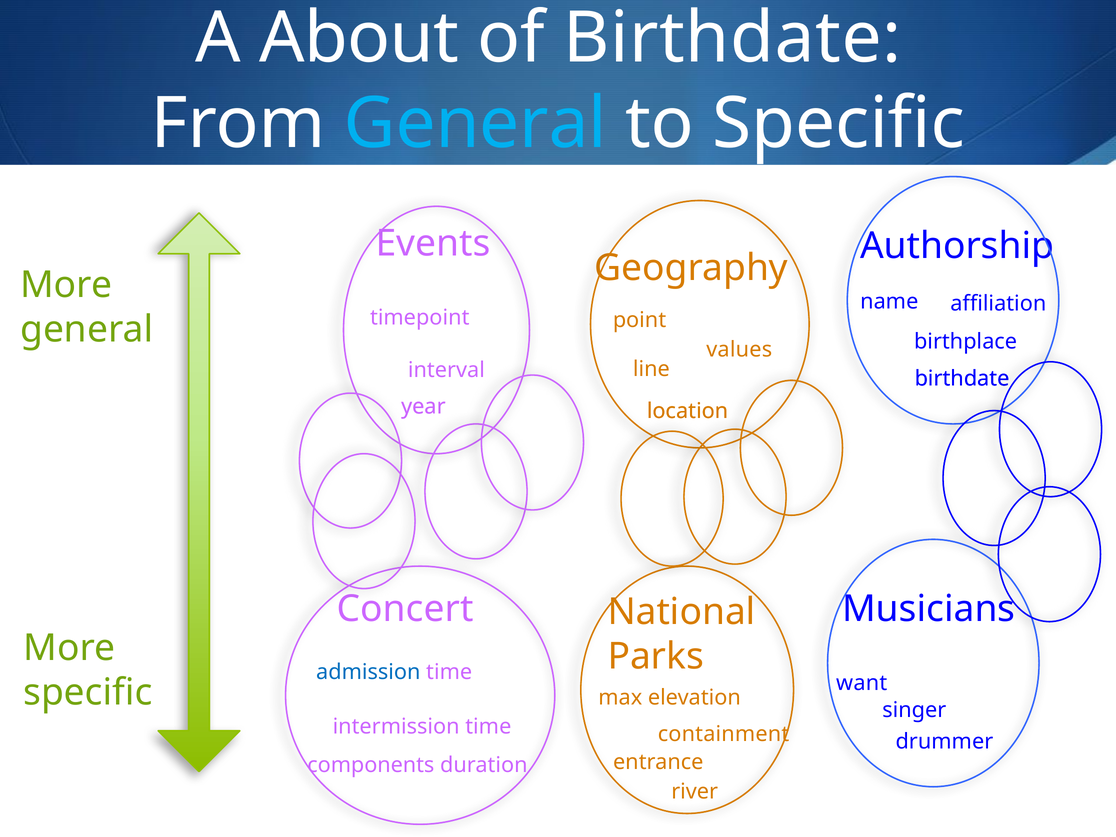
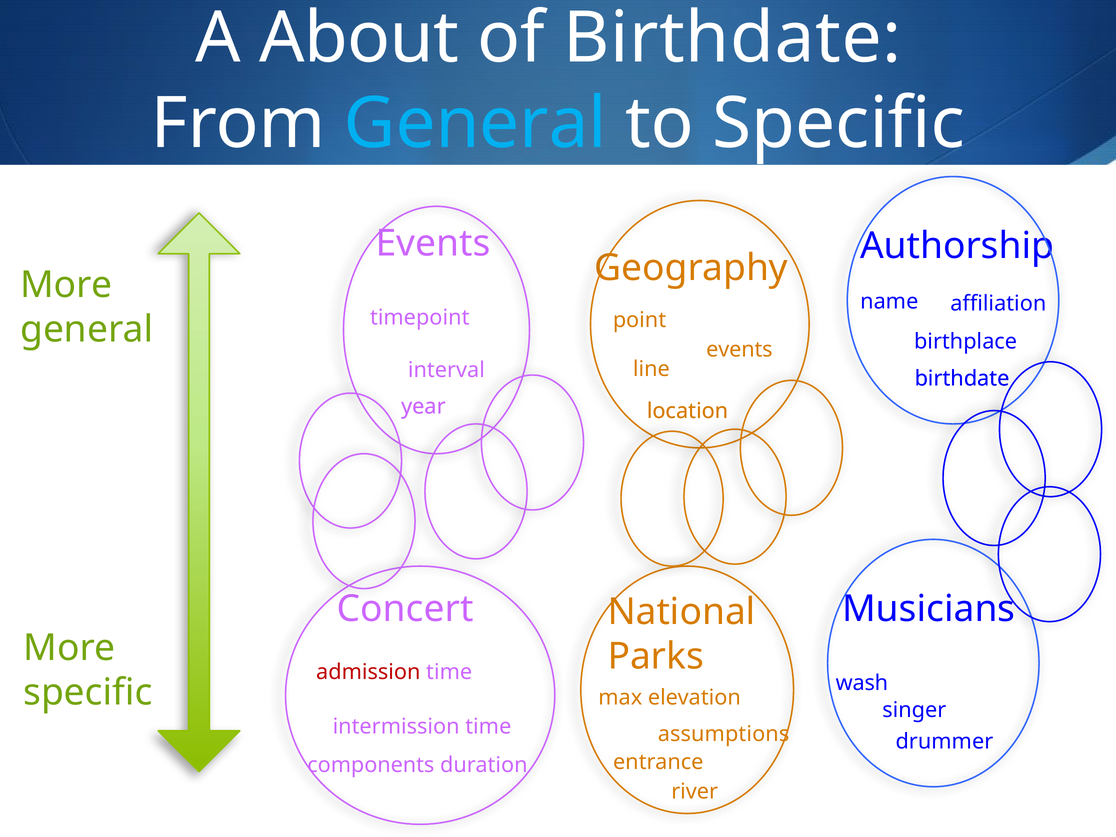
values: values -> events (739, 350)
admission colour: blue -> red (368, 672)
want: want -> wash (862, 683)
containment: containment -> assumptions (724, 734)
